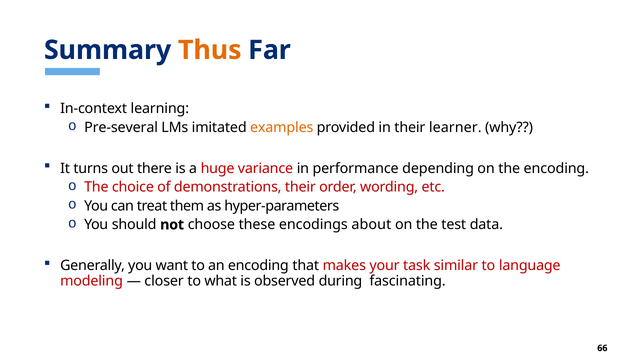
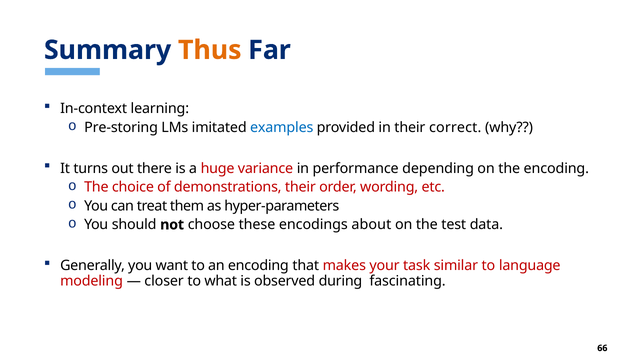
Pre-several: Pre-several -> Pre-storing (121, 128)
examples colour: orange -> blue (282, 128)
learner: learner -> correct (455, 128)
